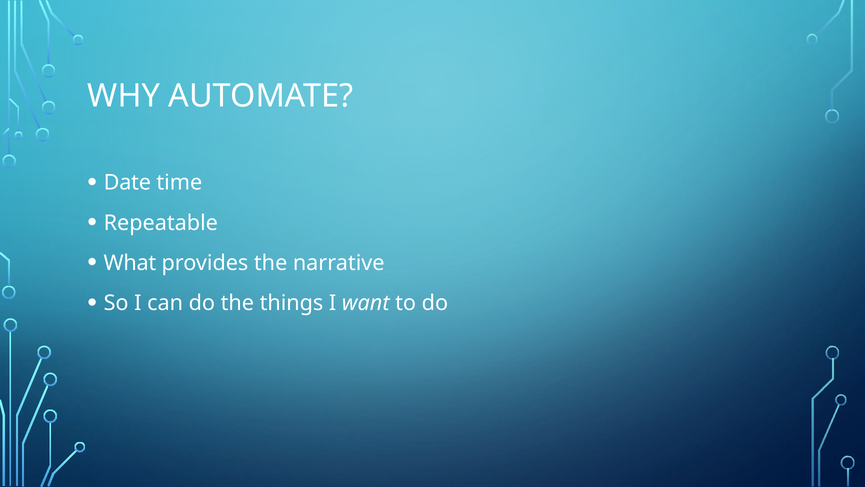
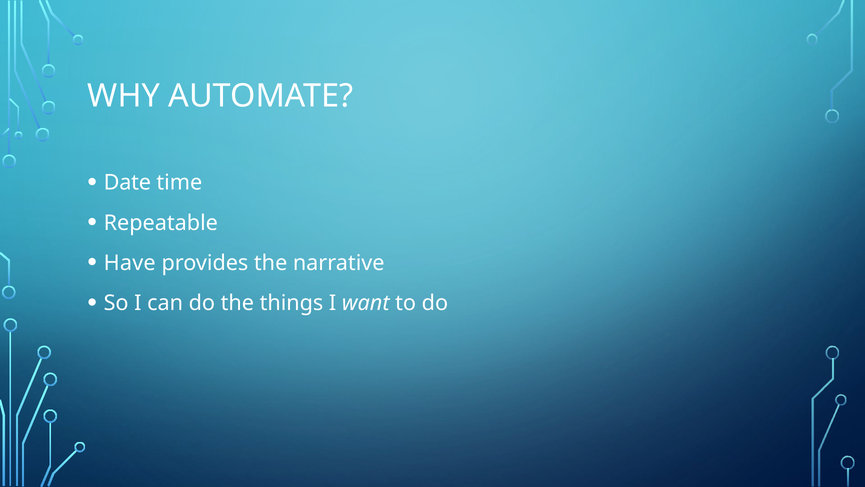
What: What -> Have (130, 263)
